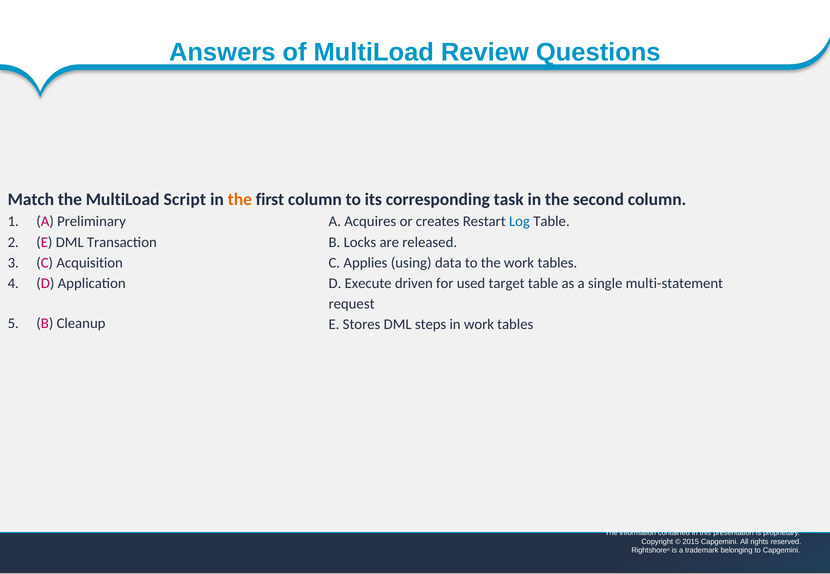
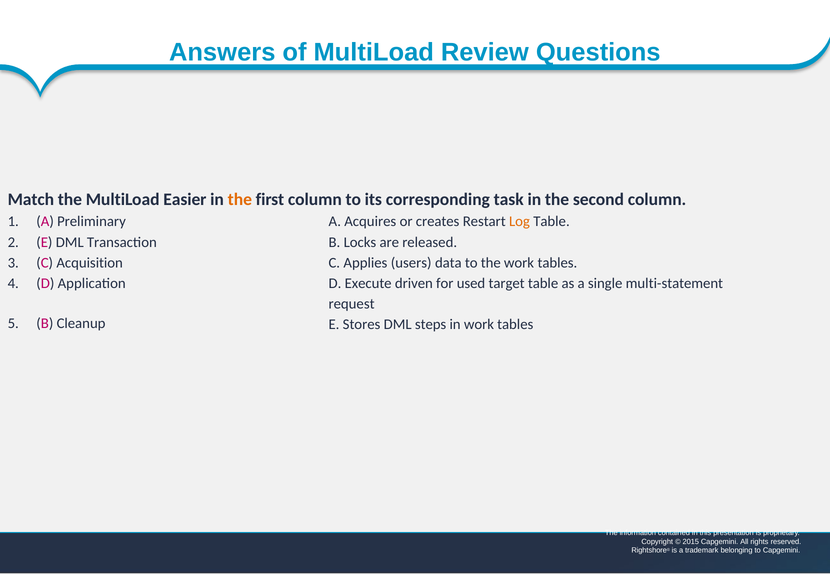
Script: Script -> Easier (185, 200)
Log colour: blue -> orange (519, 222)
using: using -> users (411, 263)
